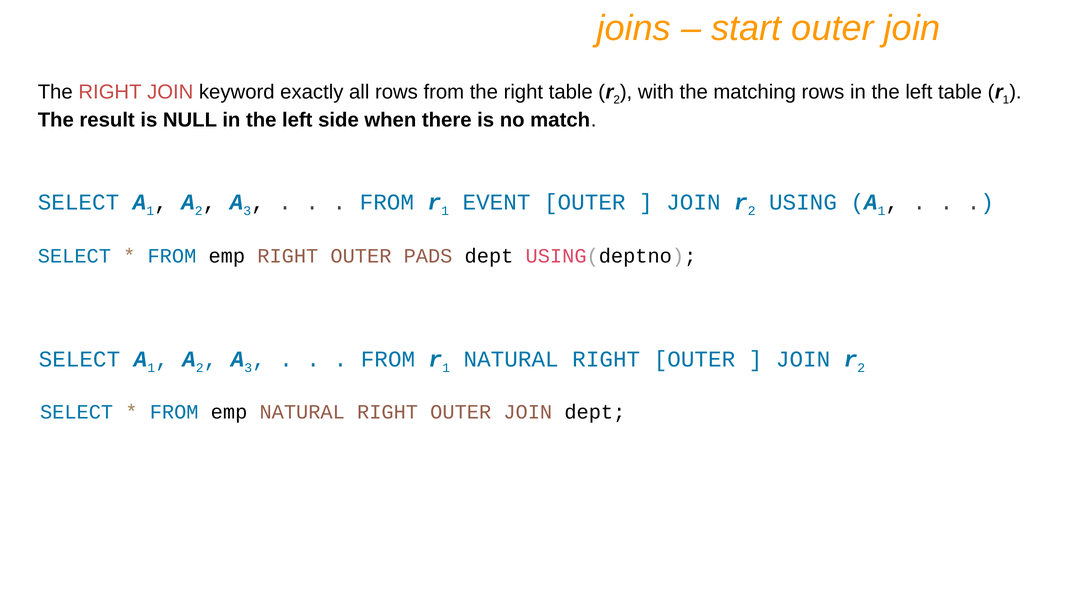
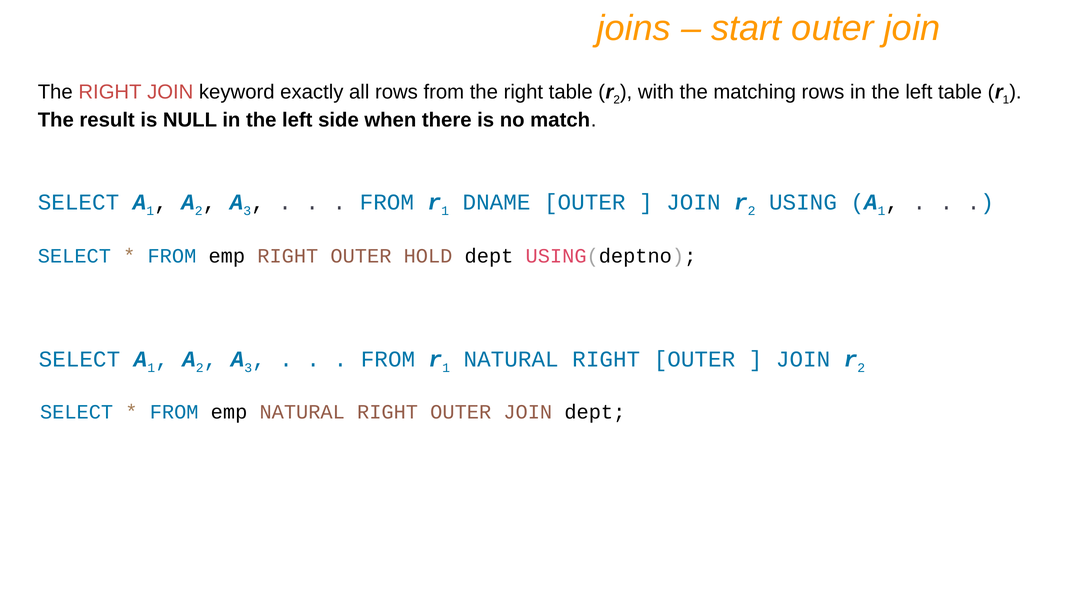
EVENT: EVENT -> DNAME (497, 202)
PADS: PADS -> HOLD (428, 256)
